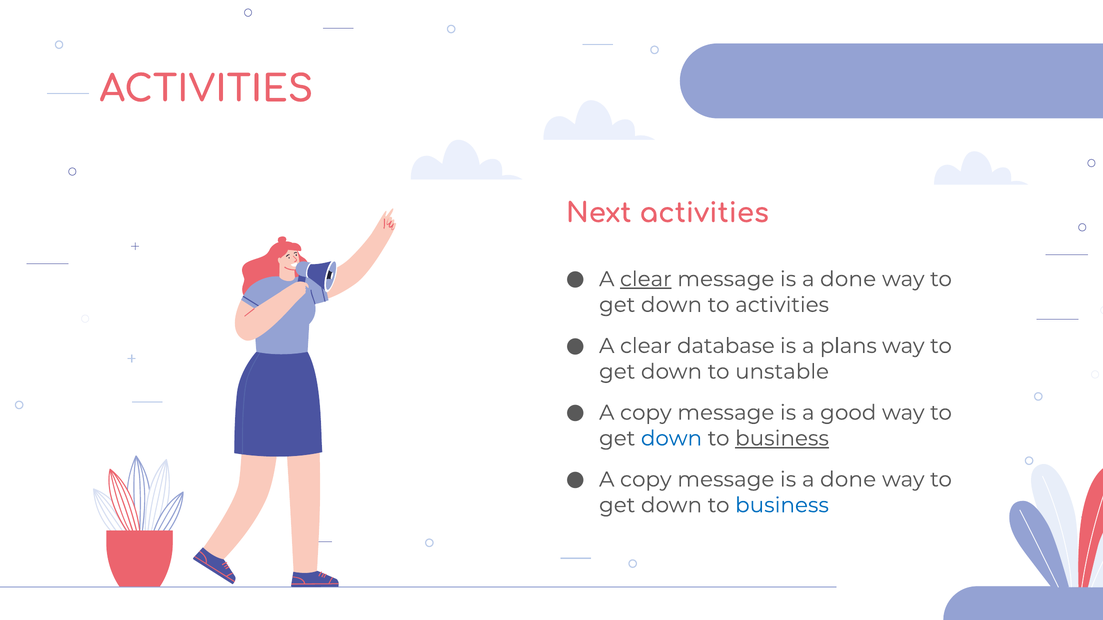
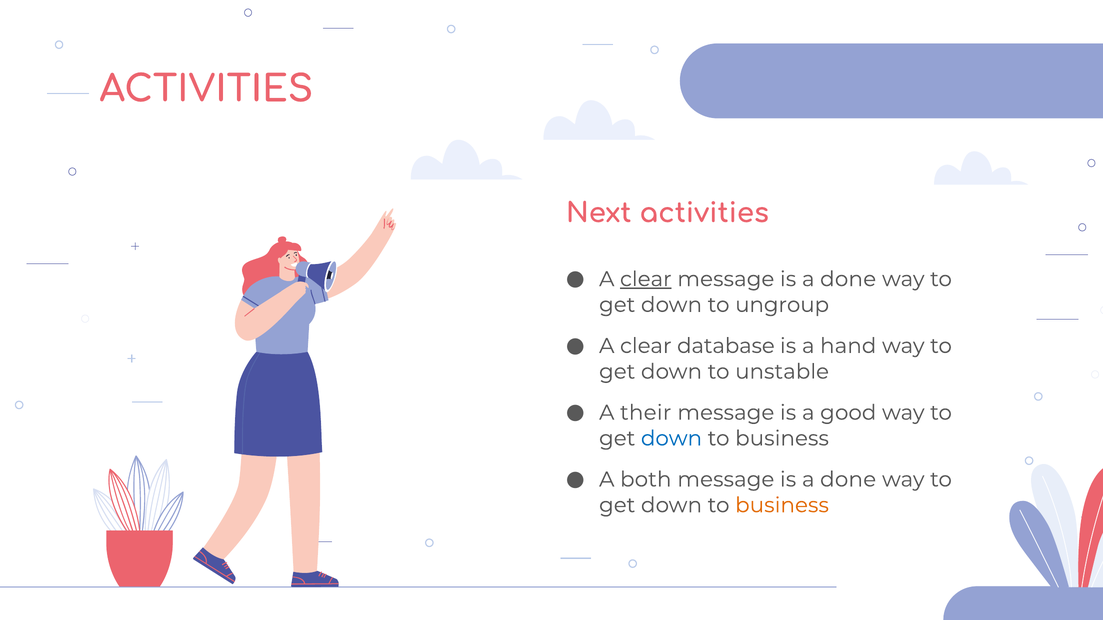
to activities: activities -> ungroup (782, 305)
plans: plans -> hand (848, 346)
copy: copy -> their (646, 413)
business underline: present -> none (782, 439)
copy: copy -> both (646, 480)
business colour: blue -> orange (782, 506)
